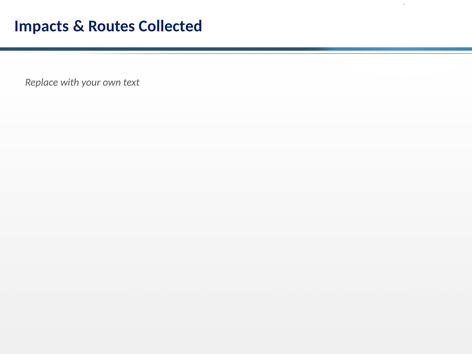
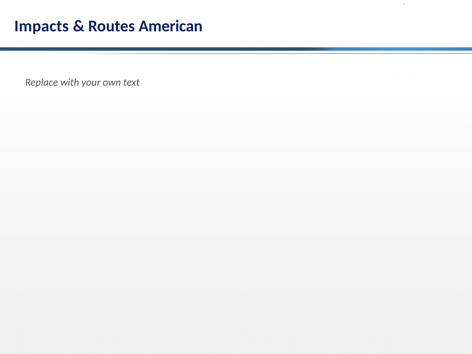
Collected: Collected -> American (171, 26)
